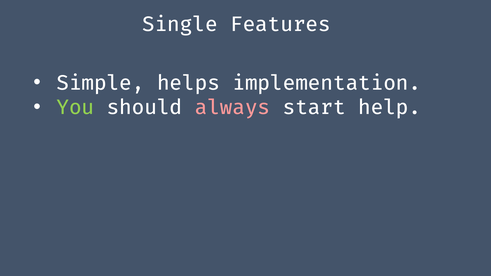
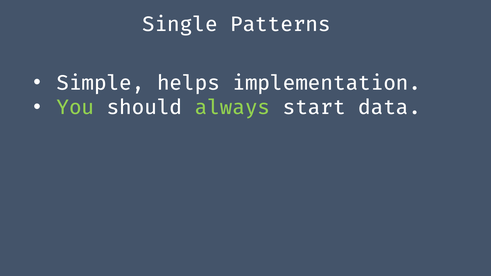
Features: Features -> Patterns (280, 25)
always colour: pink -> light green (233, 108)
help: help -> data (390, 108)
